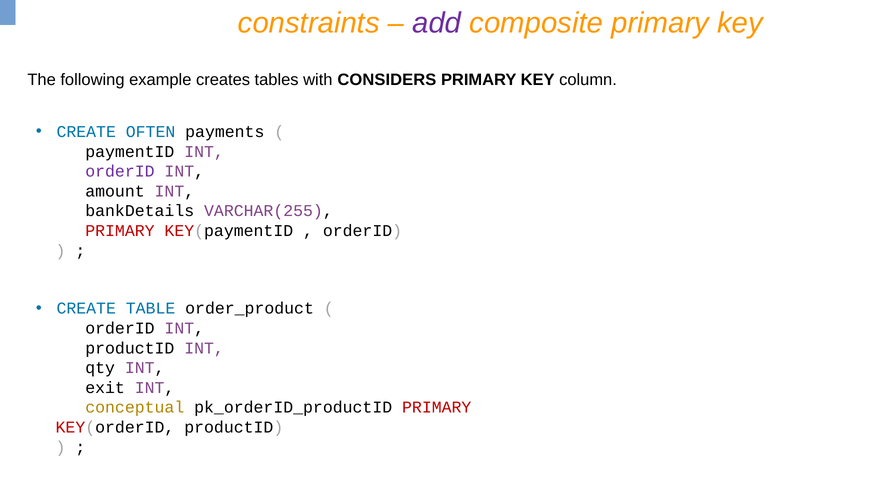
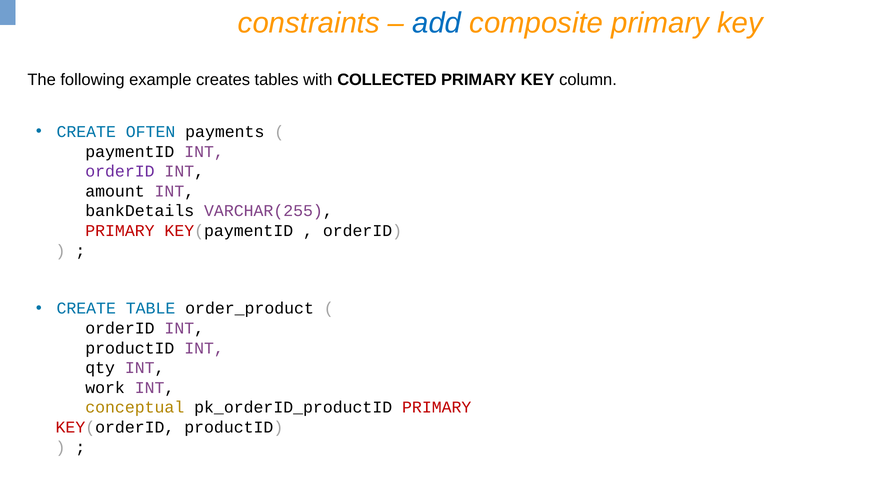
add colour: purple -> blue (437, 23)
CONSIDERS: CONSIDERS -> COLLECTED (387, 80)
exit: exit -> work (105, 388)
